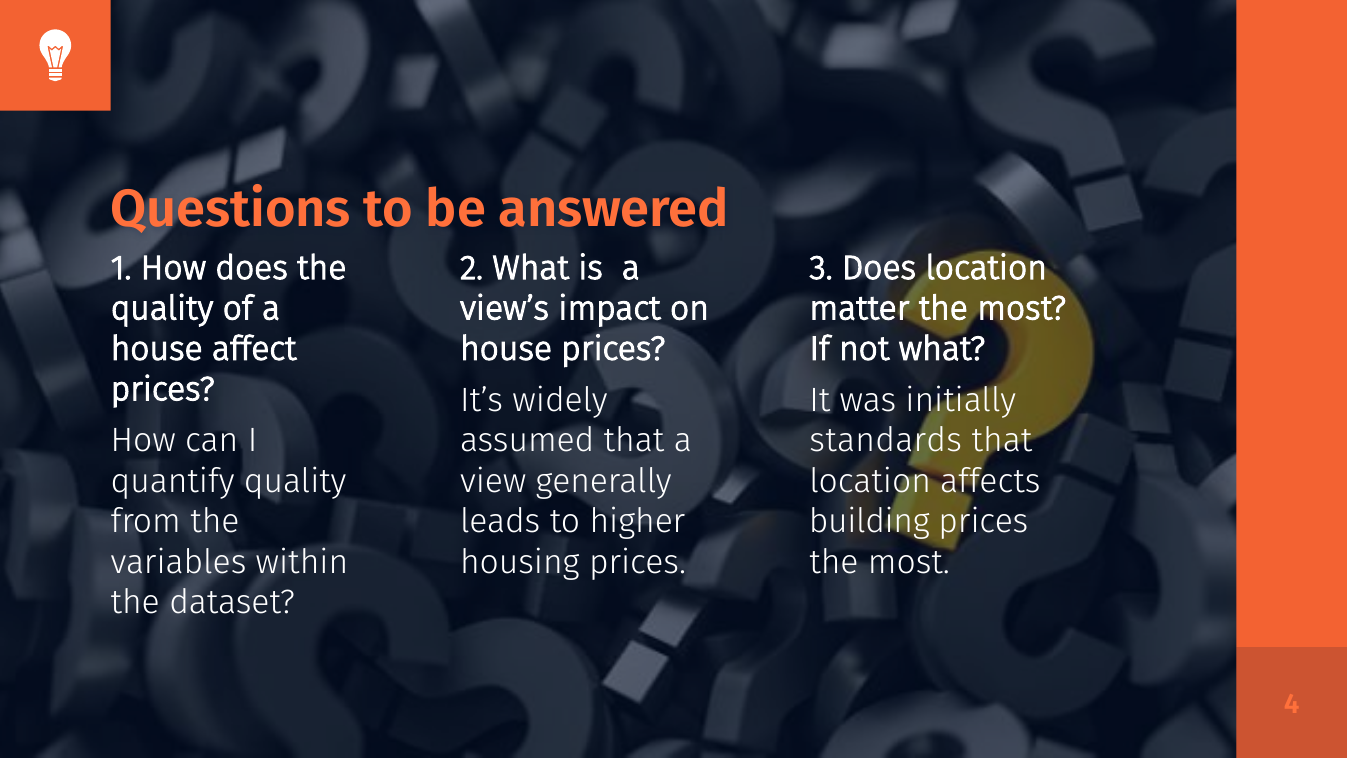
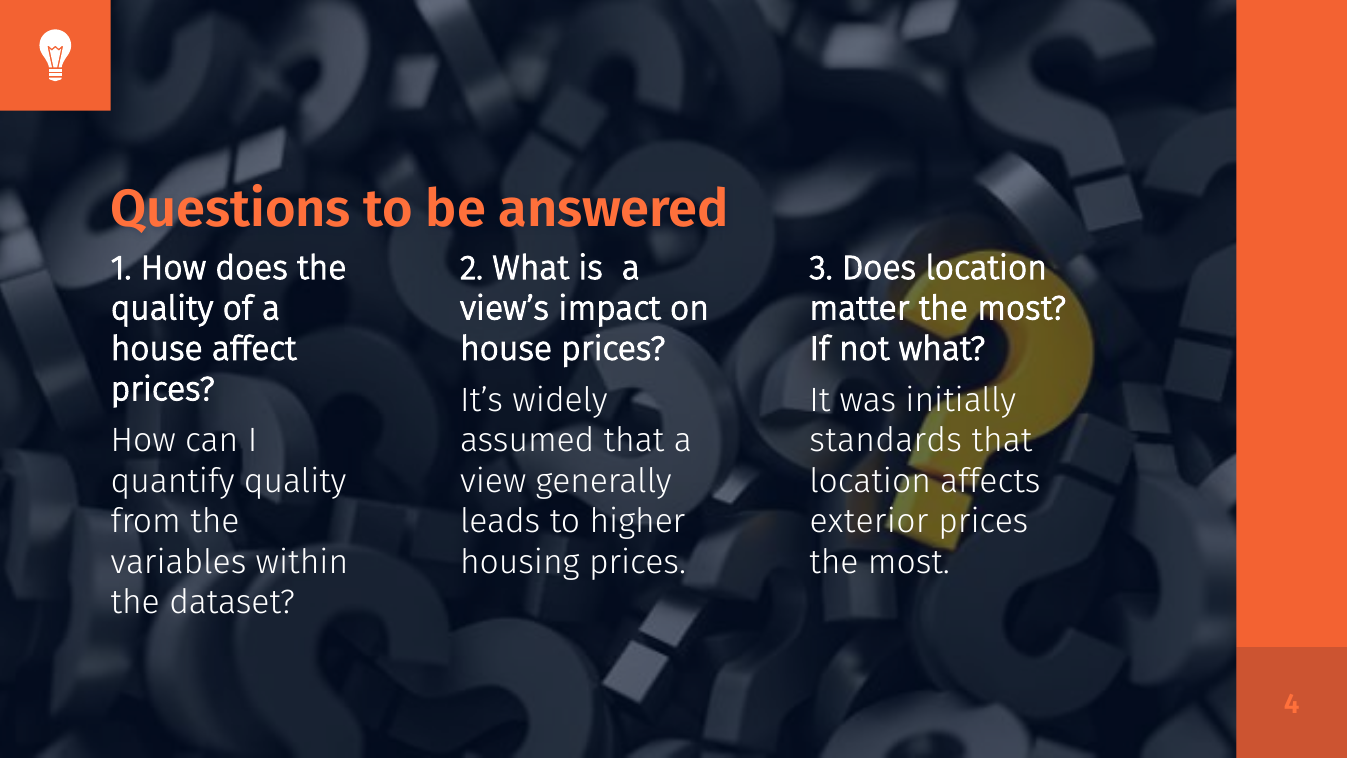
building: building -> exterior (869, 521)
